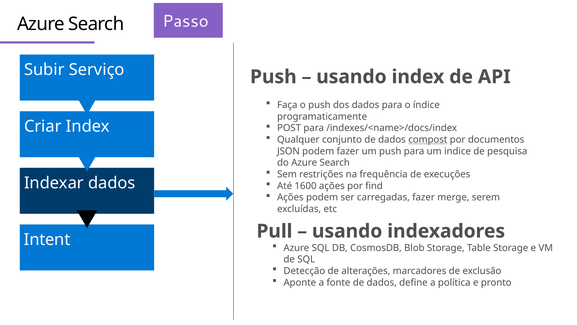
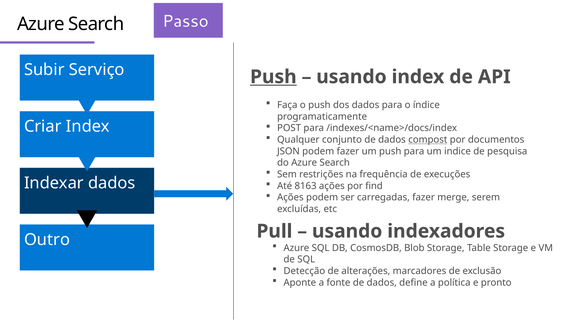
Push underline: none -> present (273, 77)
1600: 1600 -> 8163 (306, 186)
Intent: Intent -> Outro (47, 239)
